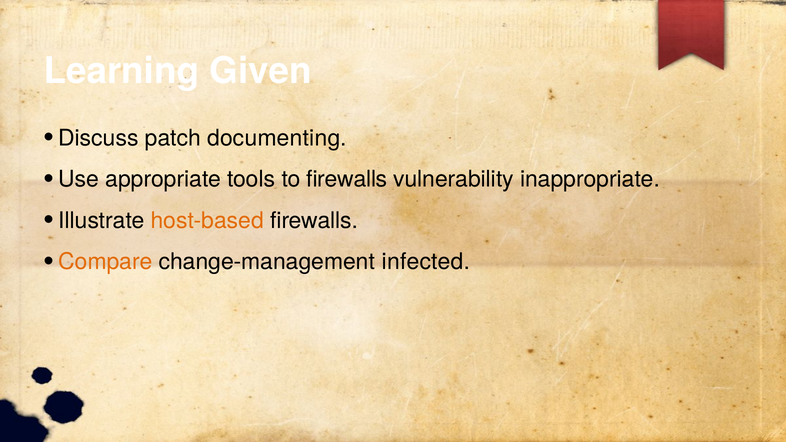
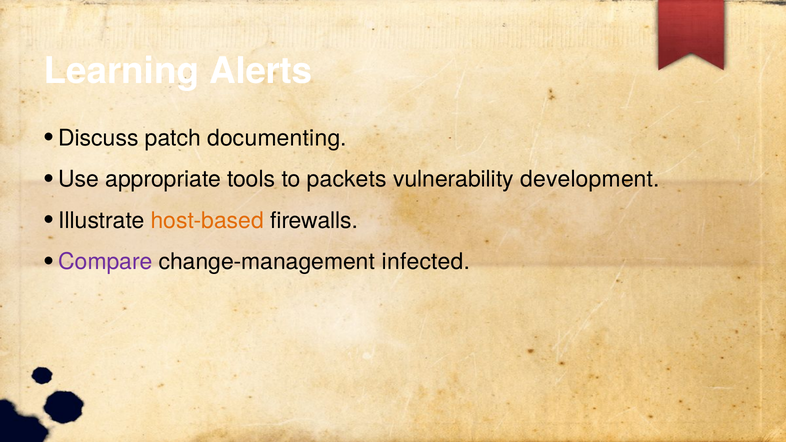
Given: Given -> Alerts (261, 71)
to firewalls: firewalls -> packets (347, 179)
inappropriate: inappropriate -> development (590, 179)
Compare colour: orange -> purple (105, 262)
